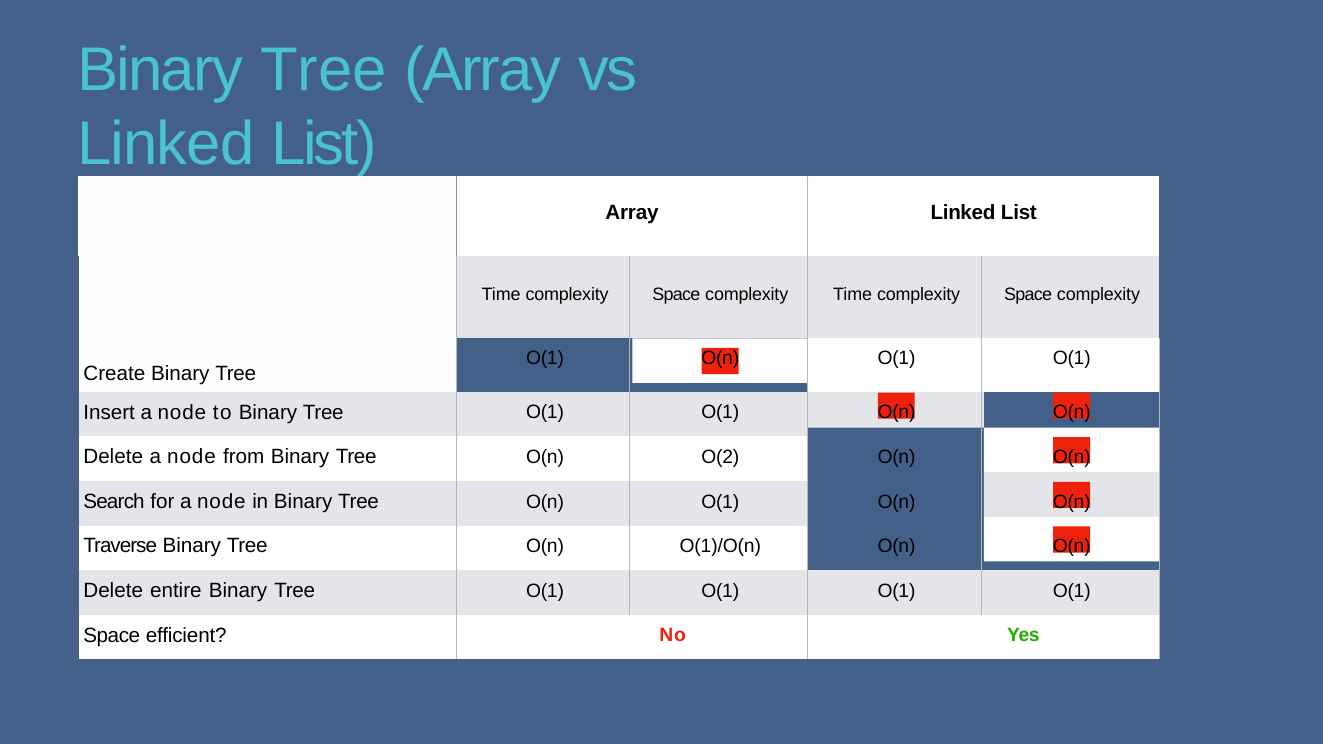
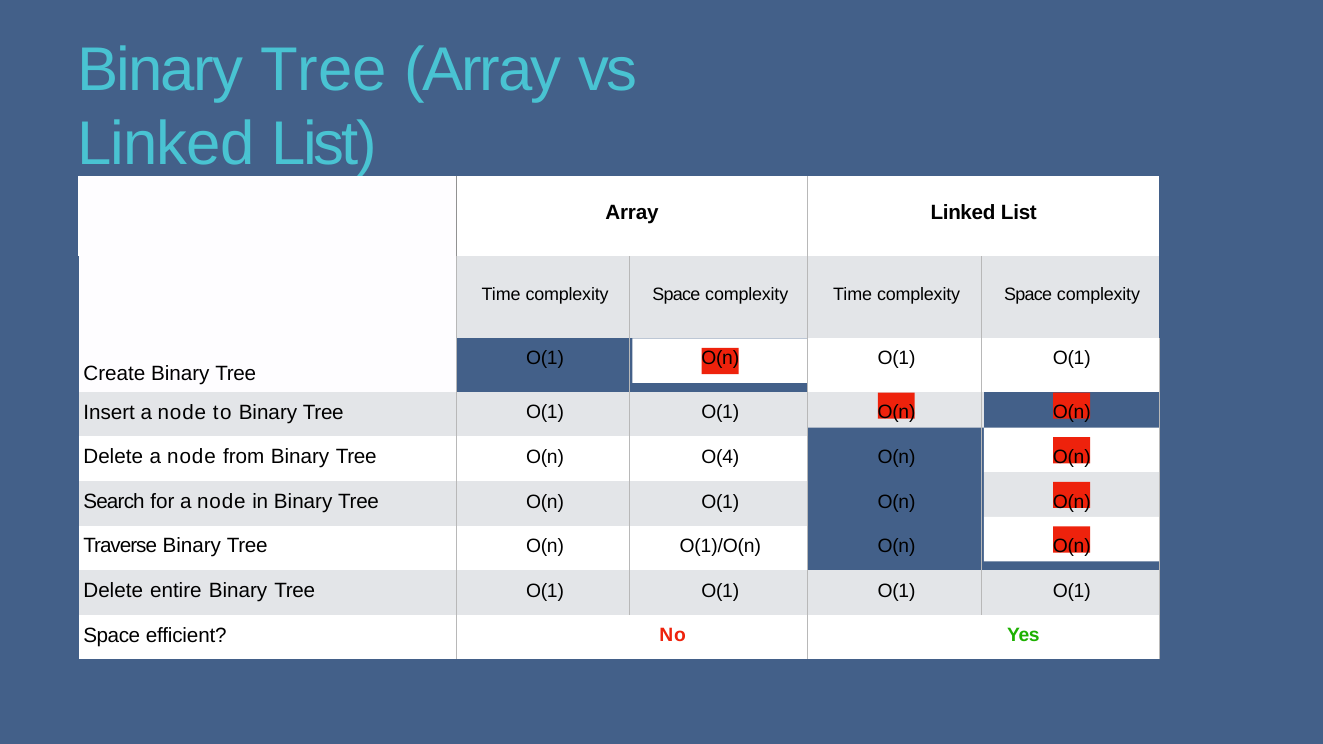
O(2: O(2 -> O(4 (720, 457)
